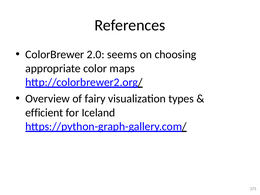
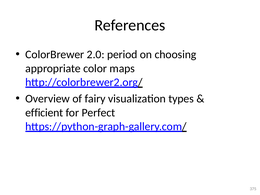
seems: seems -> period (122, 55)
Iceland: Iceland -> Perfect (98, 113)
